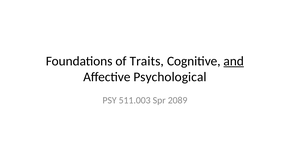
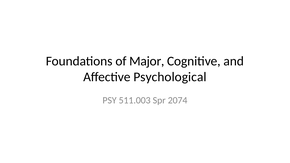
Traits: Traits -> Major (147, 61)
and underline: present -> none (234, 61)
2089: 2089 -> 2074 (178, 100)
